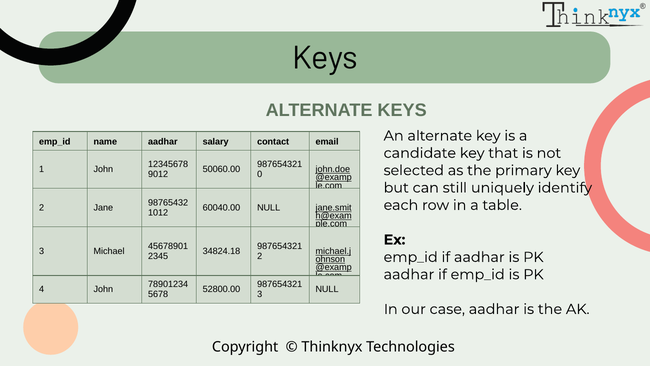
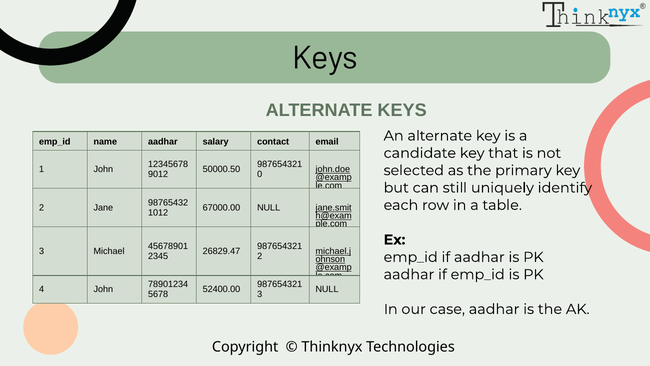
50060.00: 50060.00 -> 50000.50 (221, 169)
60040.00: 60040.00 -> 67000.00 (221, 207)
34824.18: 34824.18 -> 26829.47 (221, 251)
52800.00: 52800.00 -> 52400.00 (221, 289)
